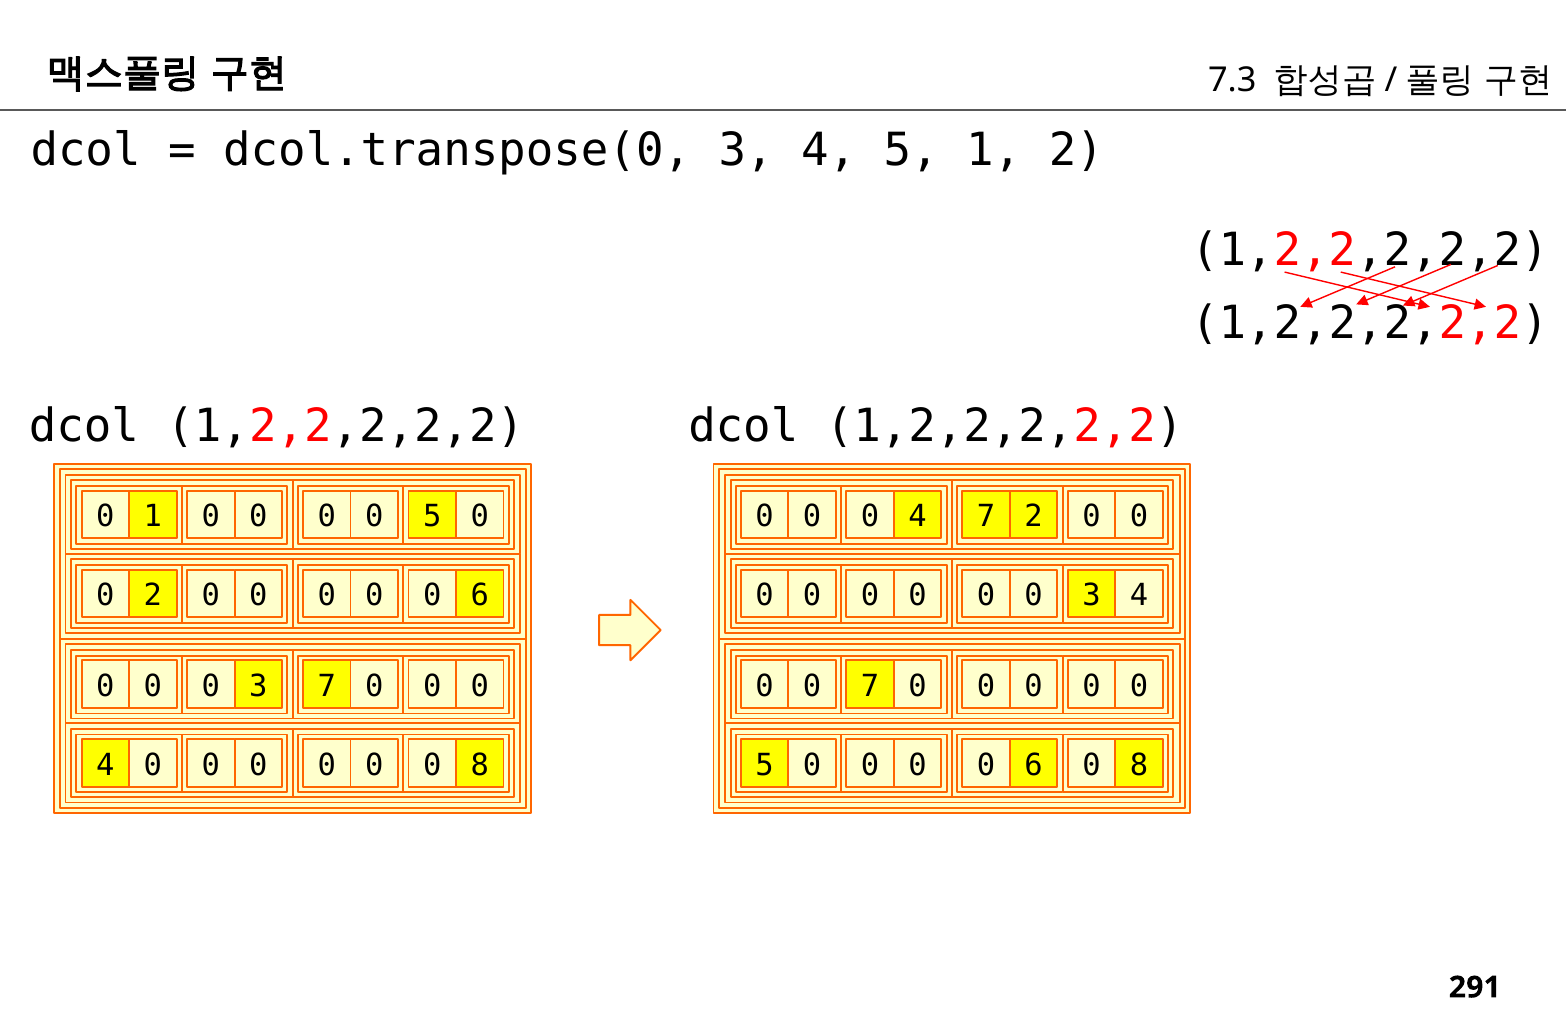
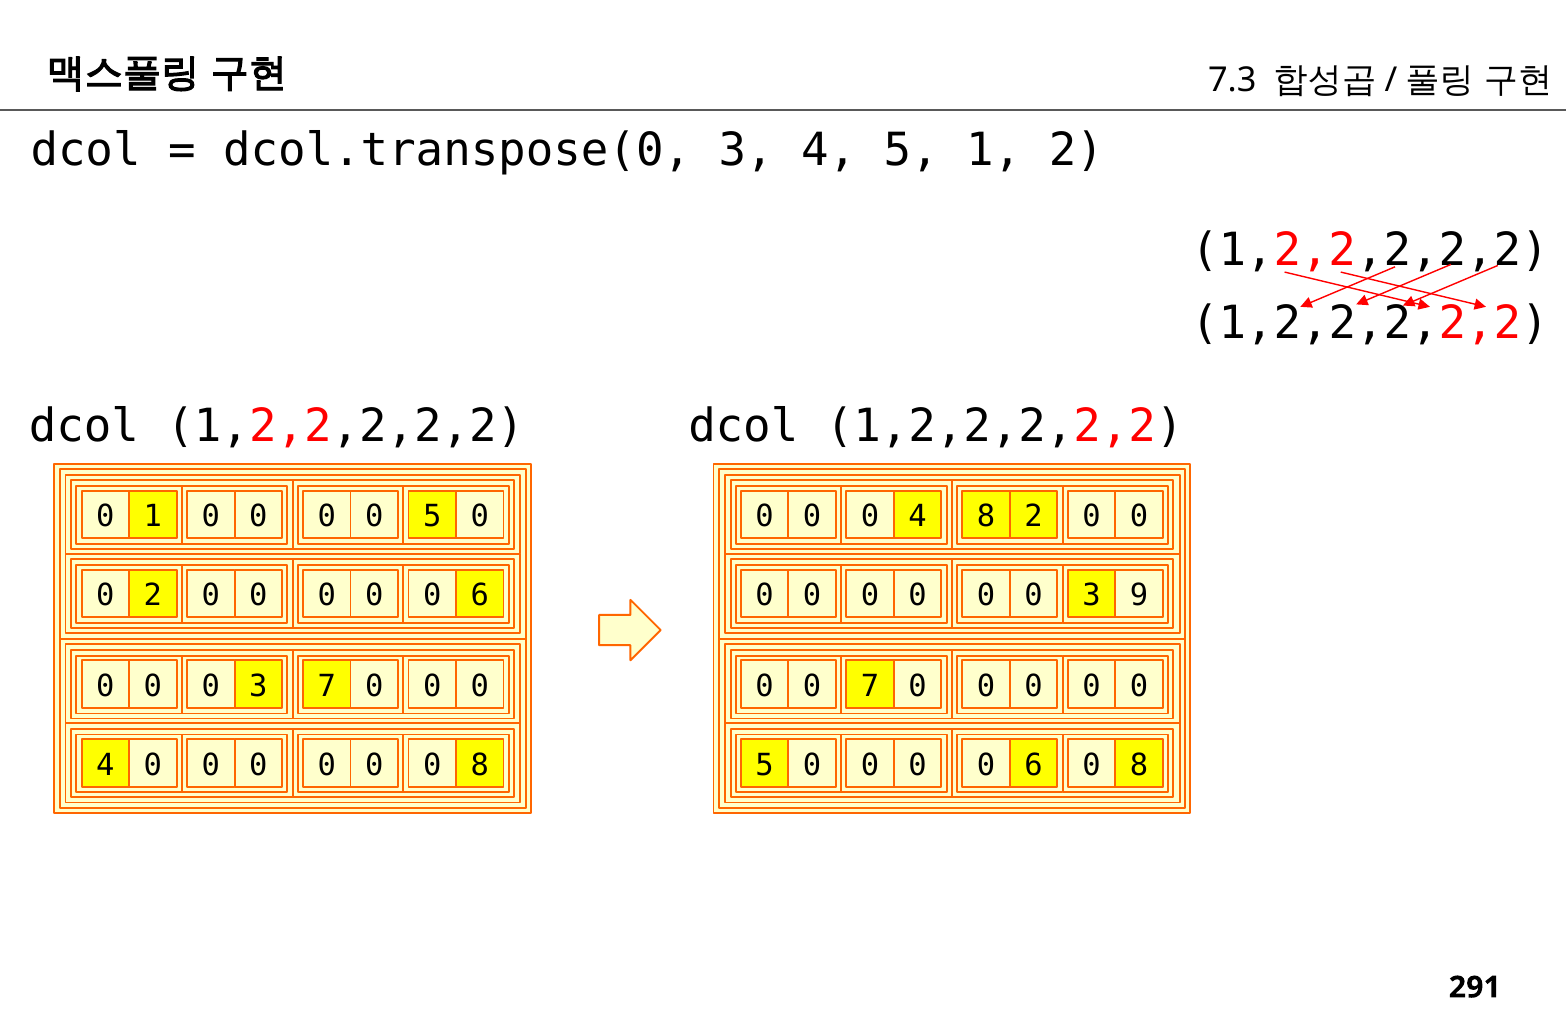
4 7: 7 -> 8 (986, 517)
0 3 4: 4 -> 9 (1139, 595)
